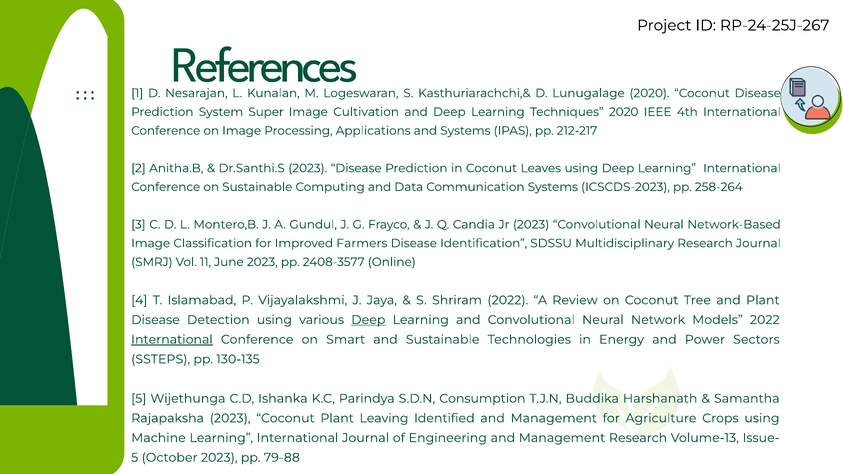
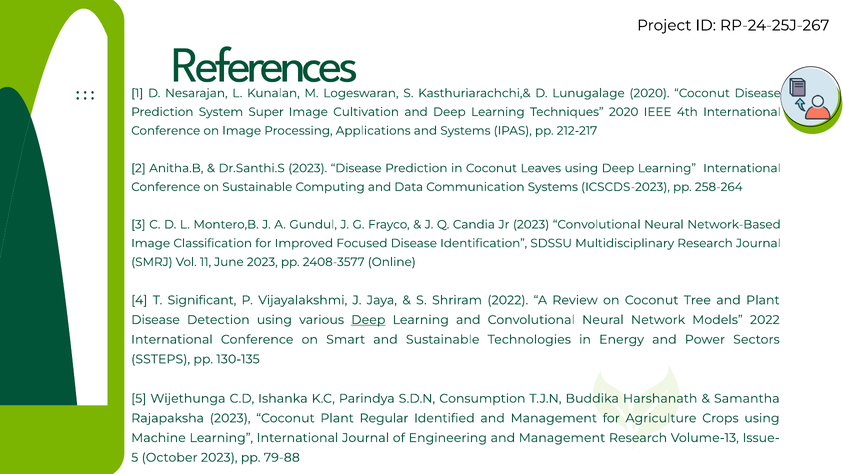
Farmers: Farmers -> Focused (362, 243)
Islamabad: Islamabad -> Significant (202, 300)
International underline: present -> none (172, 340)
Leaving: Leaving -> Regular (384, 418)
